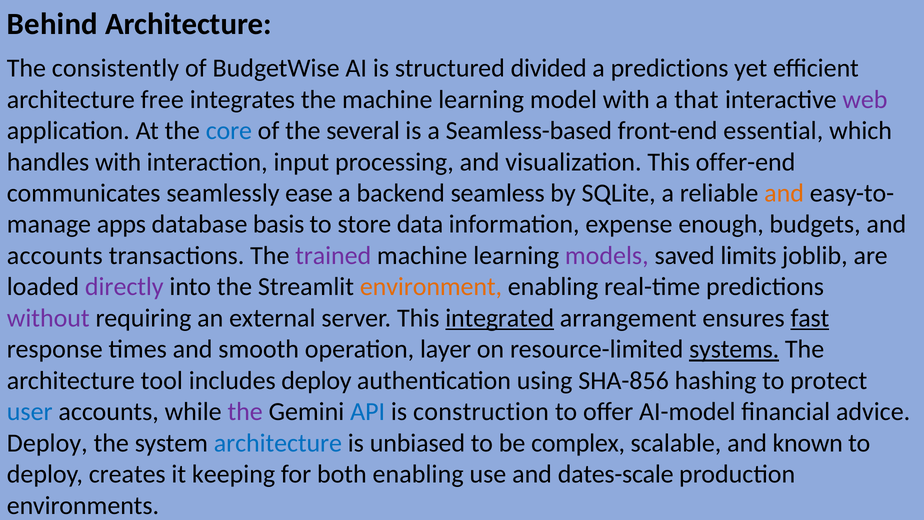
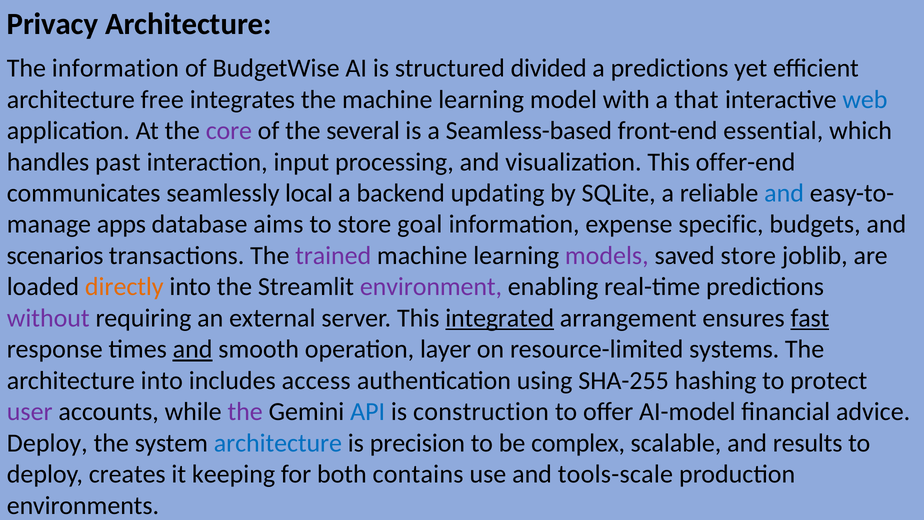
Behind: Behind -> Privacy (53, 24)
The consistently: consistently -> information (115, 68)
web colour: purple -> blue (865, 99)
core colour: blue -> purple (229, 131)
handles with: with -> past (118, 162)
ease: ease -> local (309, 193)
seamless: seamless -> updating (498, 193)
and colour: orange -> blue (784, 193)
basis: basis -> aims (278, 224)
data: data -> goal (420, 224)
enough: enough -> specific (721, 224)
accounts: accounts -> scenarios (55, 255)
saved limits: limits -> store (748, 255)
directly colour: purple -> orange (124, 287)
environment colour: orange -> purple (431, 287)
and underline: none -> present (193, 349)
systems underline: present -> none (734, 349)
architecture tool: tool -> into (162, 380)
includes deploy: deploy -> access (316, 380)
SHA-856: SHA-856 -> SHA-255 (624, 380)
user colour: blue -> purple (30, 412)
unbiased: unbiased -> precision (417, 443)
known: known -> results (808, 443)
both enabling: enabling -> contains (418, 474)
dates-scale: dates-scale -> tools-scale (615, 474)
